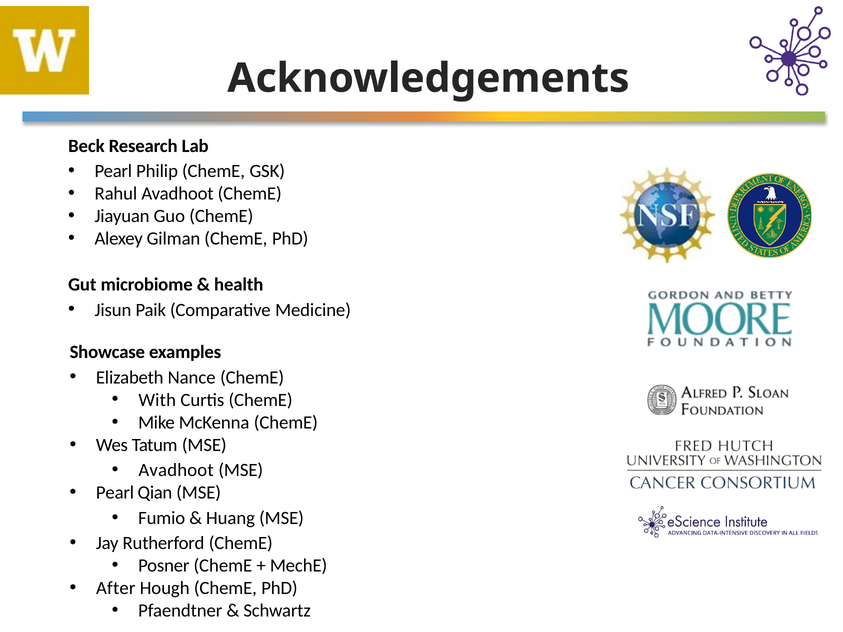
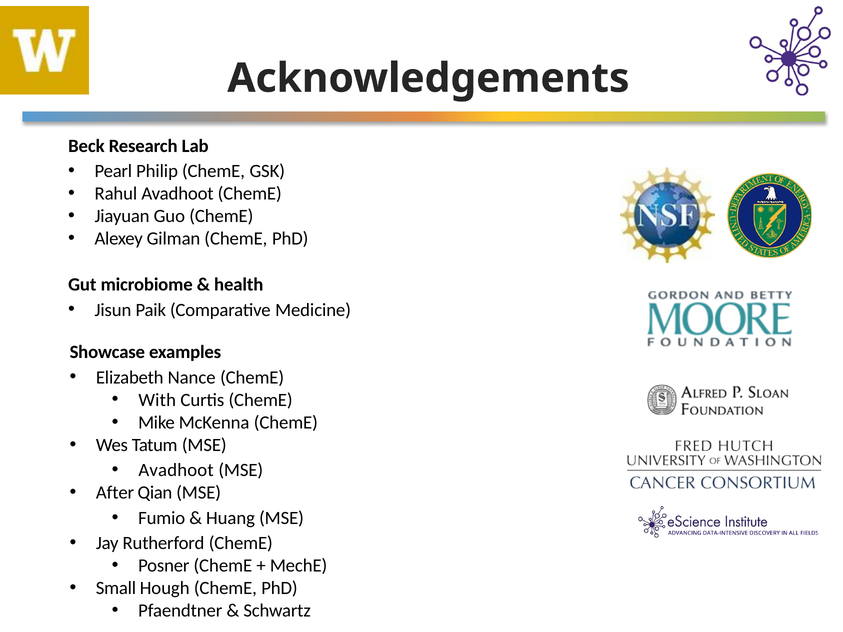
Pearl: Pearl -> After (115, 493)
After: After -> Small (116, 588)
